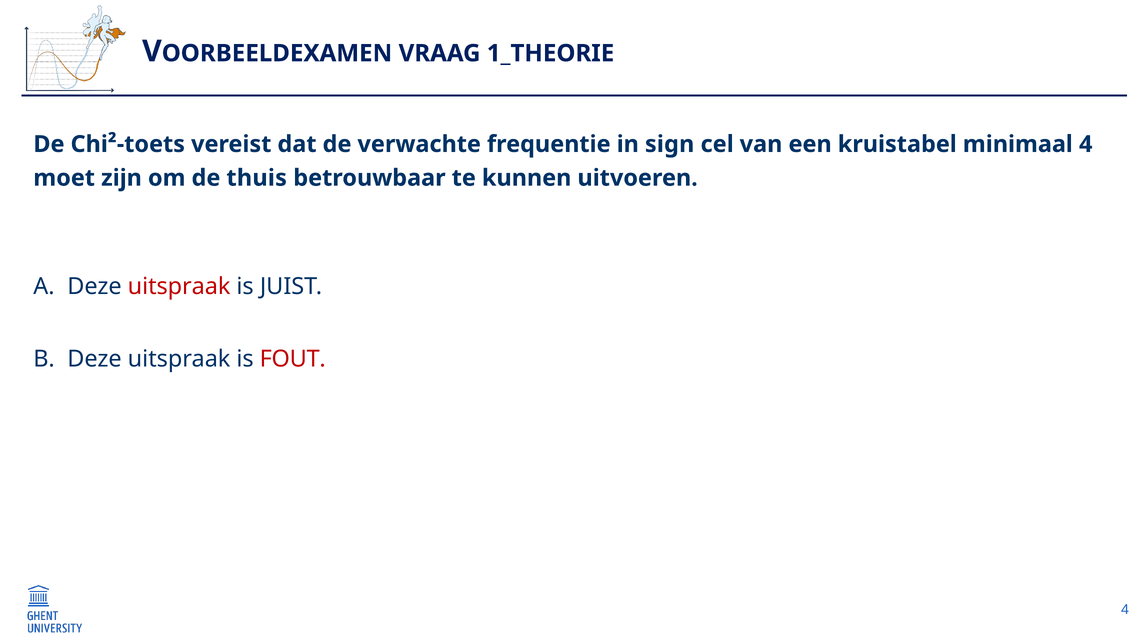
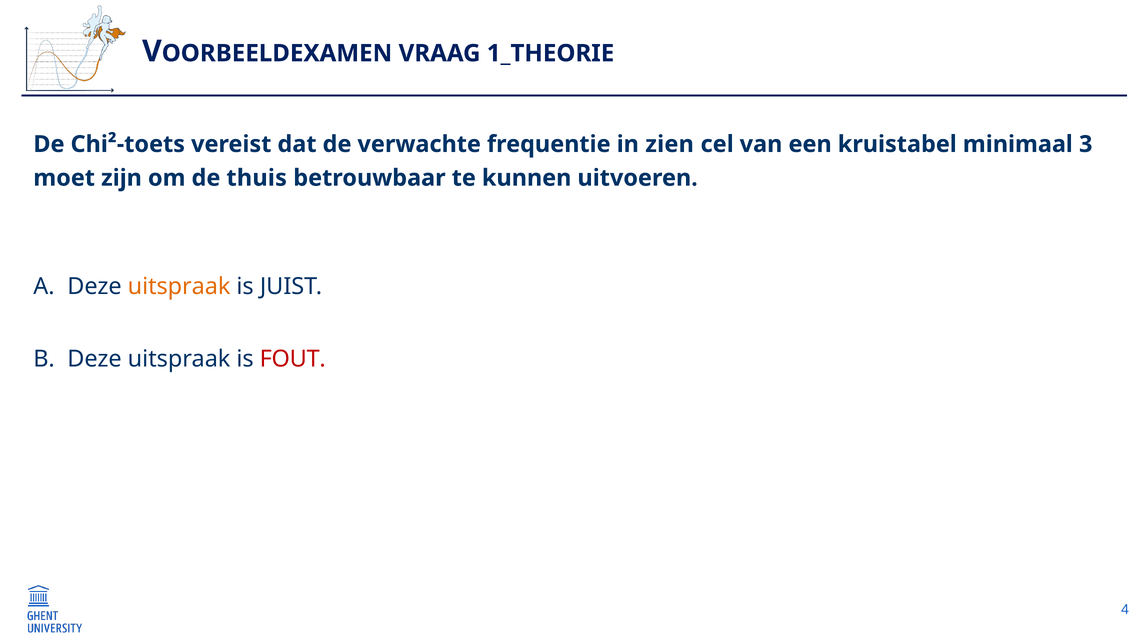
sign: sign -> zien (670, 144)
minimaal 4: 4 -> 3 (1086, 144)
uitspraak colour: red -> orange (179, 287)
